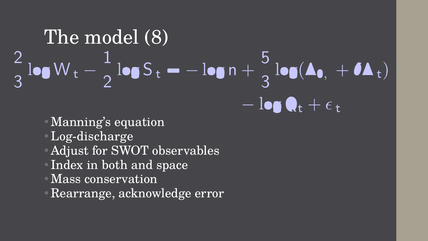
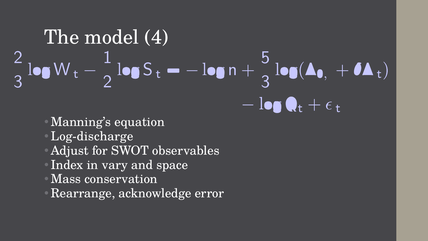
8: 8 -> 4 (157, 37)
both: both -> vary (115, 165)
